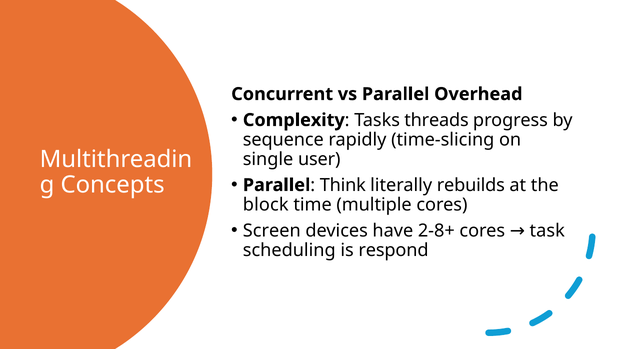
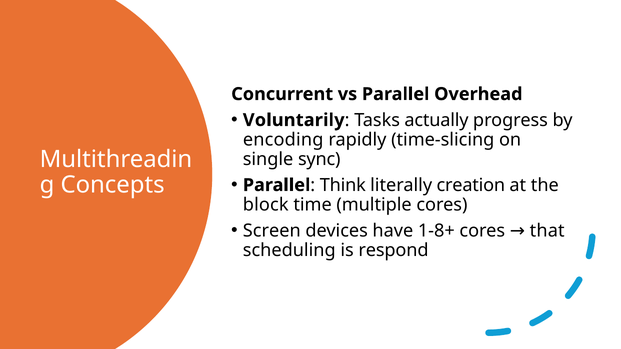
Complexity: Complexity -> Voluntarily (294, 120)
threads: threads -> actually (437, 120)
sequence: sequence -> encoding (283, 140)
user: user -> sync (319, 159)
rebuilds: rebuilds -> creation (471, 185)
2-8+: 2-8+ -> 1-8+ (436, 231)
task: task -> that (547, 231)
